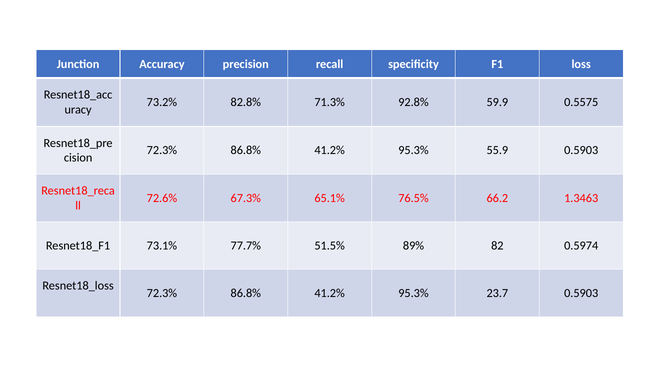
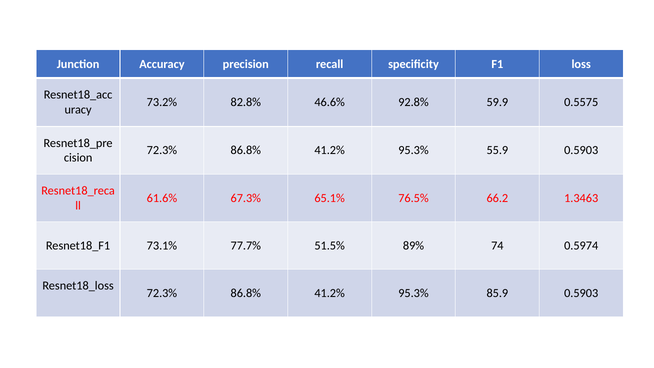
71.3%: 71.3% -> 46.6% (330, 102)
72.6%: 72.6% -> 61.6% (162, 198)
82: 82 -> 74 (497, 246)
23.7: 23.7 -> 85.9 (497, 293)
